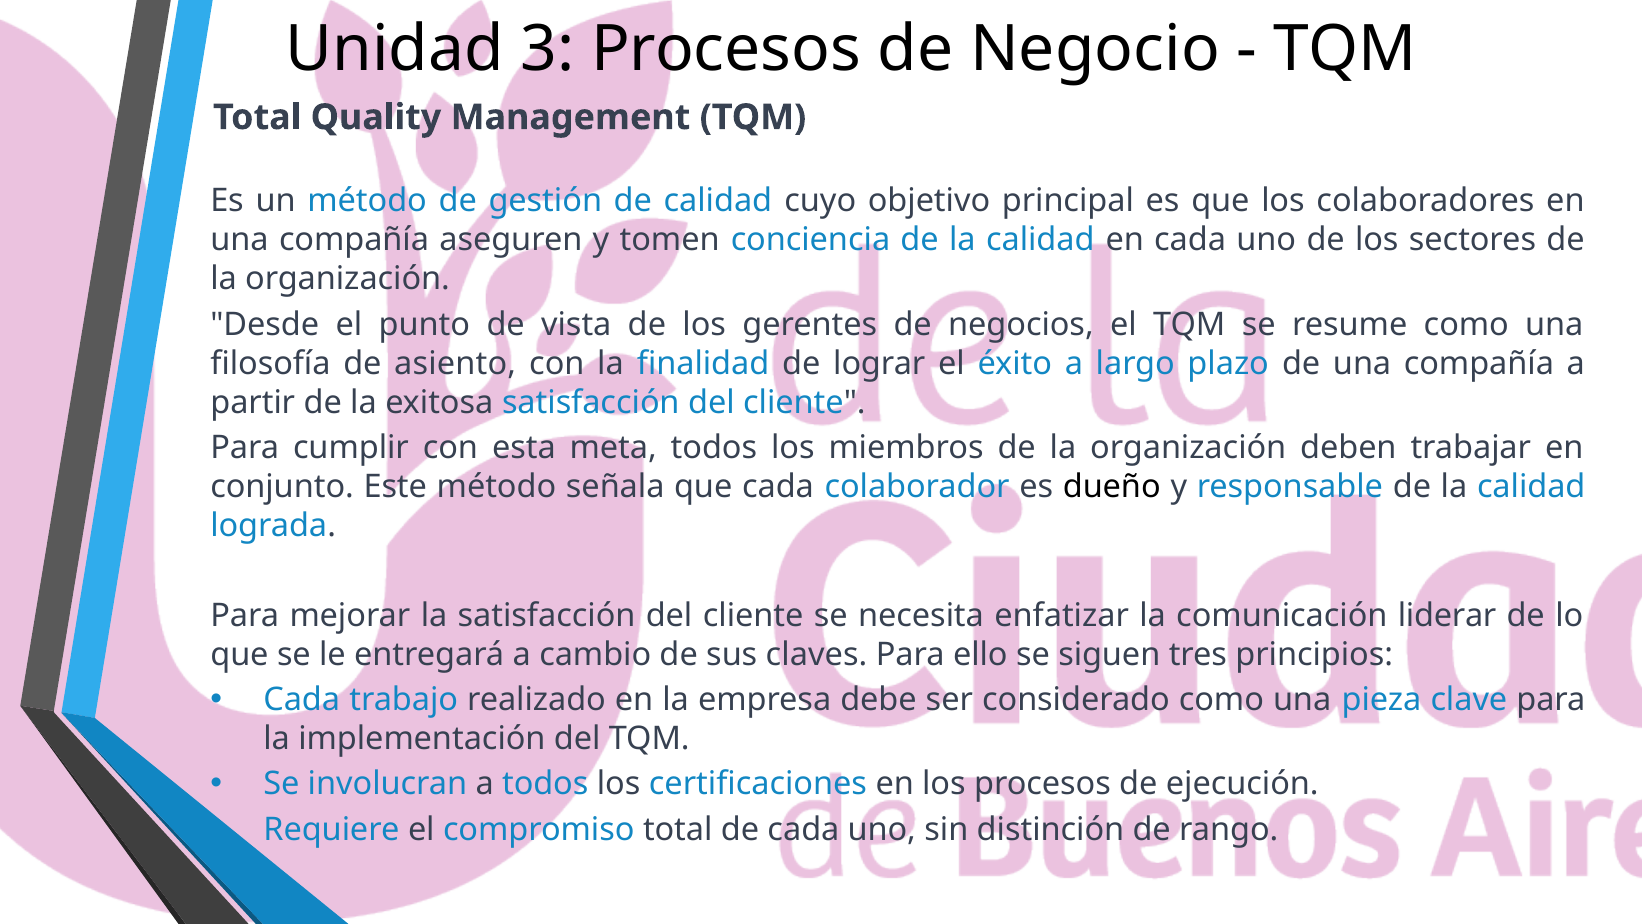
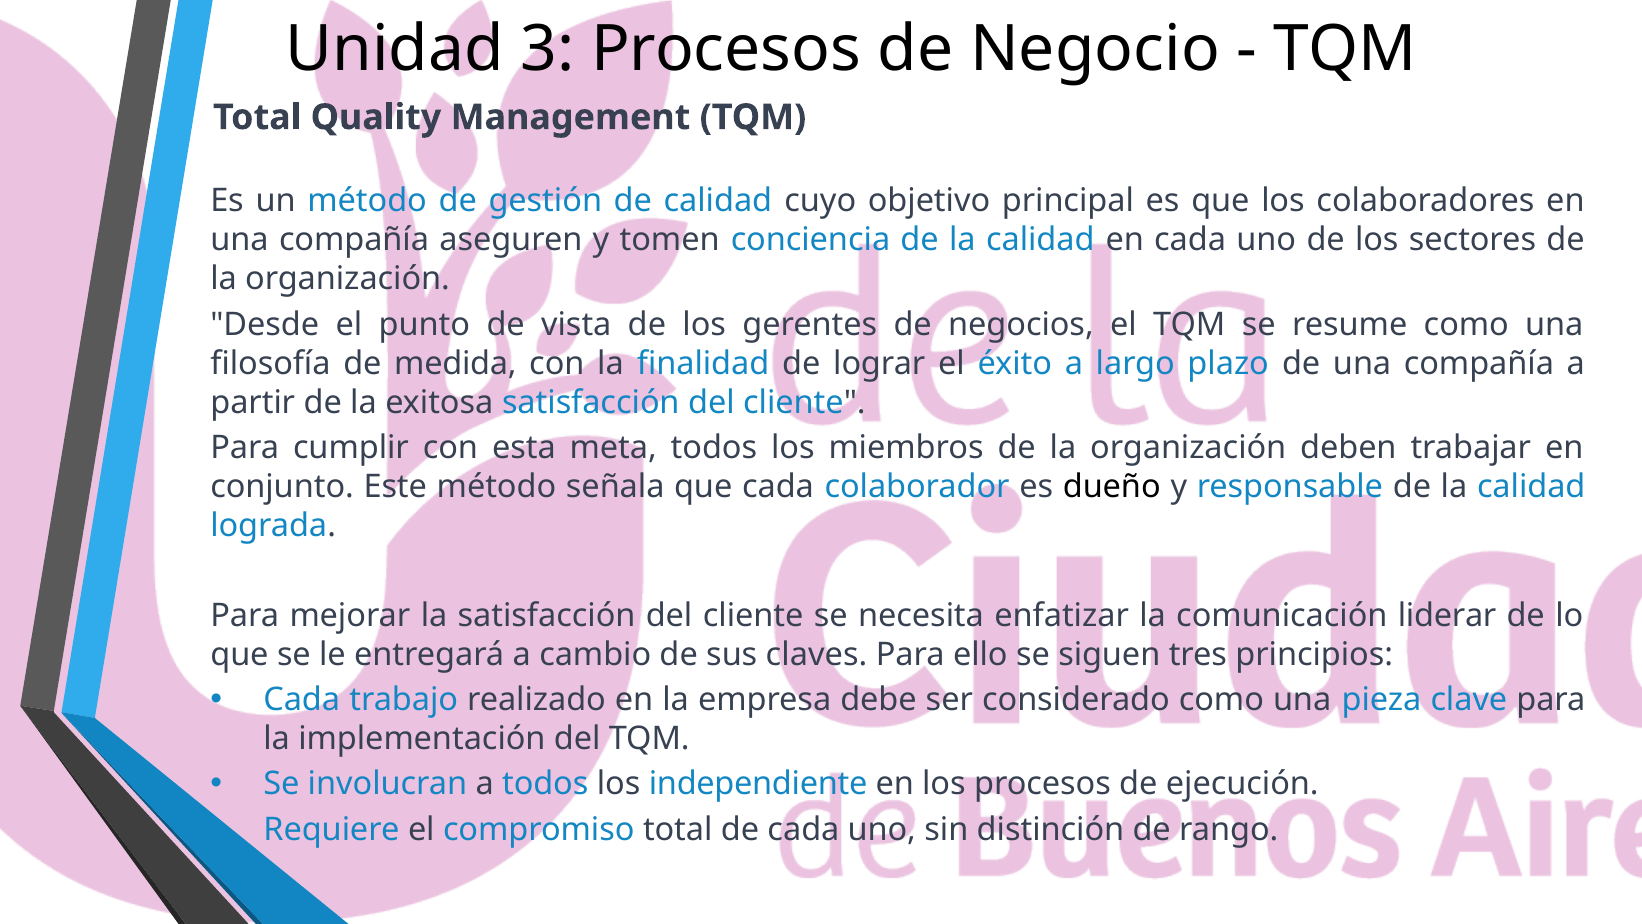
asiento: asiento -> medida (455, 363)
certificaciones: certificaciones -> independiente (758, 784)
